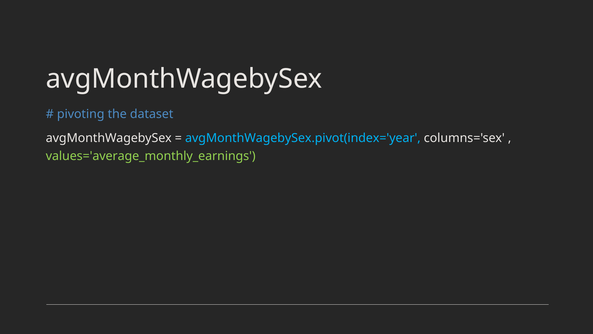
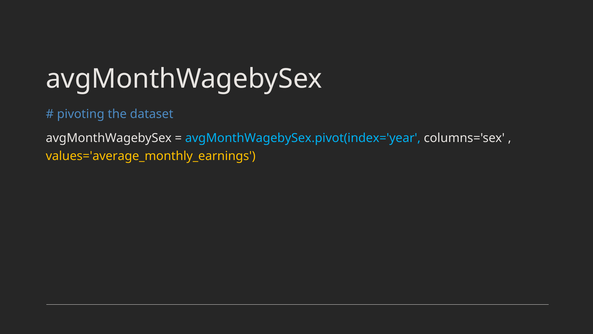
values='average_monthly_earnings colour: light green -> yellow (151, 156)
